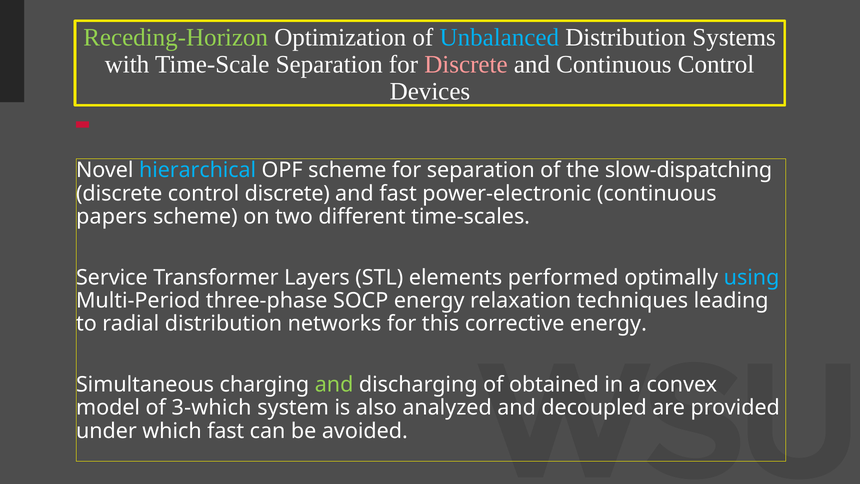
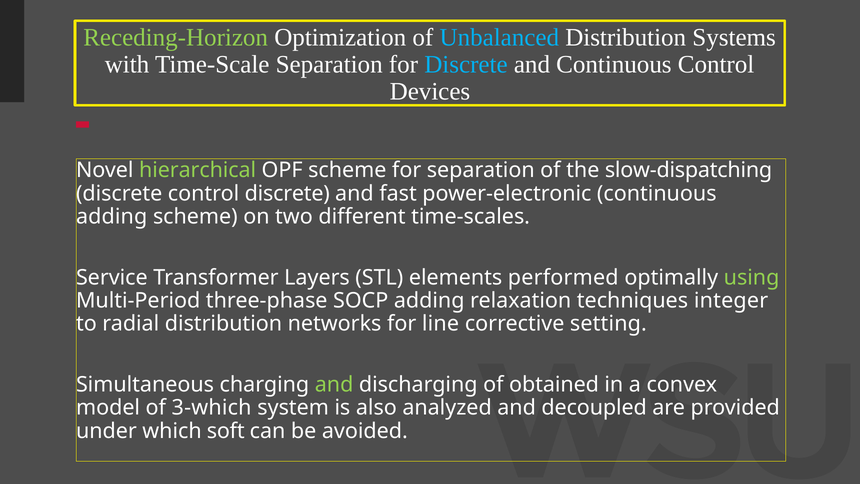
Discrete colour: pink -> light blue (466, 65)
hierarchical colour: light blue -> light green (198, 170)
papers: papers -> adding (112, 217)
using colour: light blue -> light green (752, 277)
SOCP energy: energy -> adding (429, 300)
leading: leading -> integer (731, 300)
this: this -> line (440, 324)
corrective energy: energy -> setting (608, 324)
which fast: fast -> soft (226, 431)
